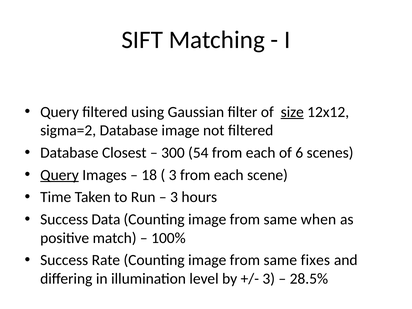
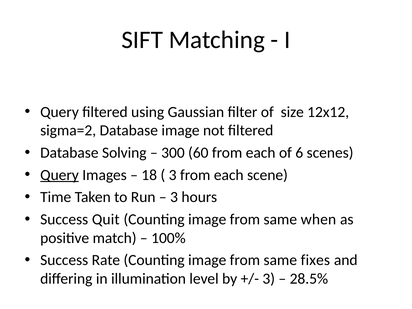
size underline: present -> none (292, 112)
Closest: Closest -> Solving (124, 153)
54: 54 -> 60 (198, 153)
Data: Data -> Quit (106, 219)
